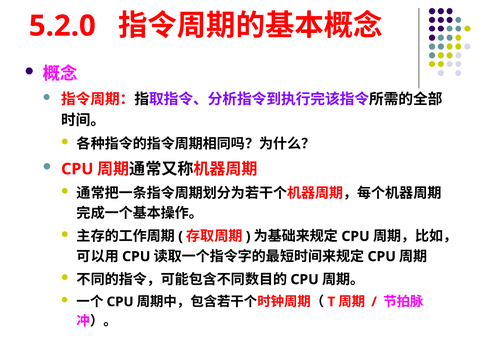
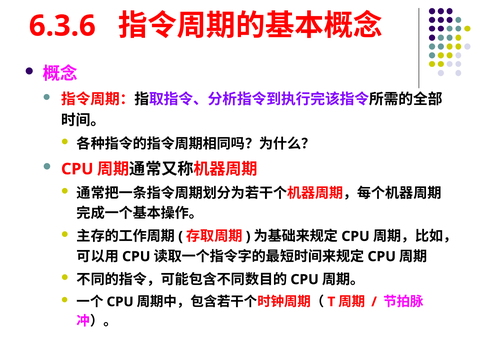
5.2.0: 5.2.0 -> 6.3.6 (62, 26)
